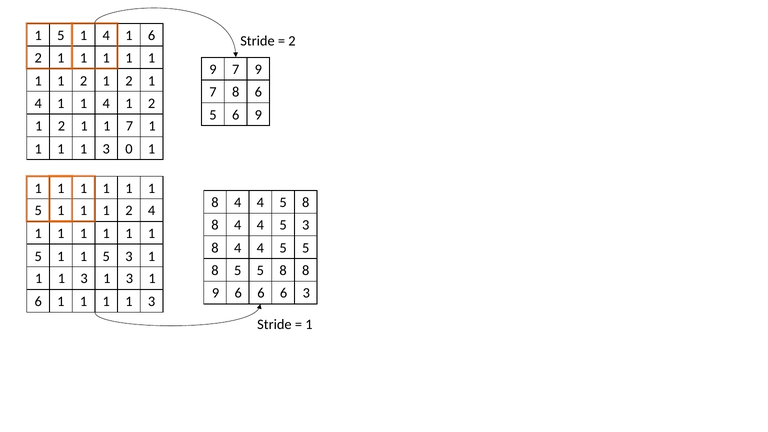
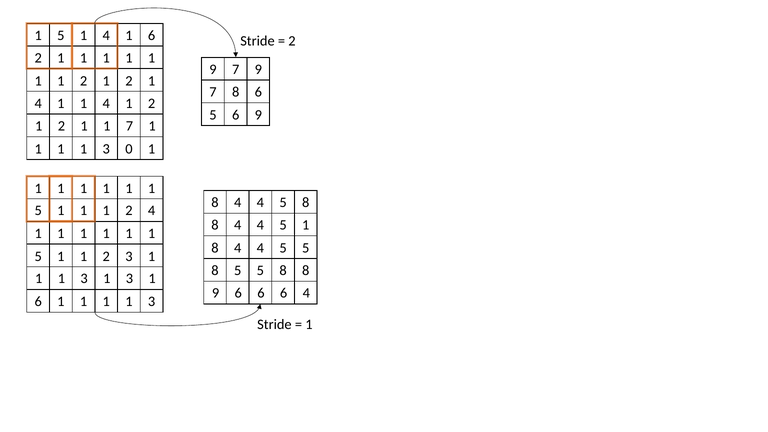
4 5 3: 3 -> 1 (306, 225)
5 1 1 5: 5 -> 2 (106, 256)
6 3: 3 -> 4 (306, 293)
